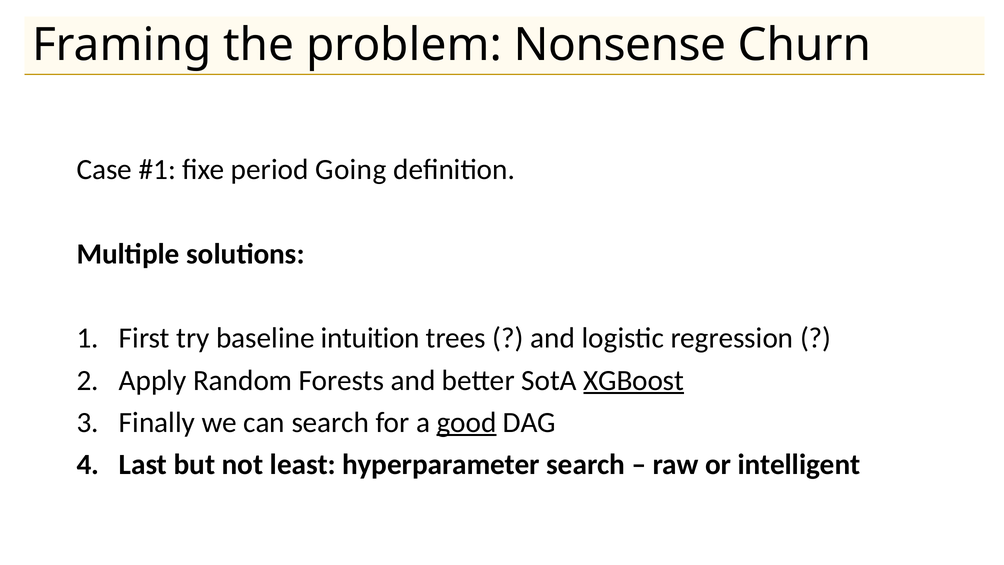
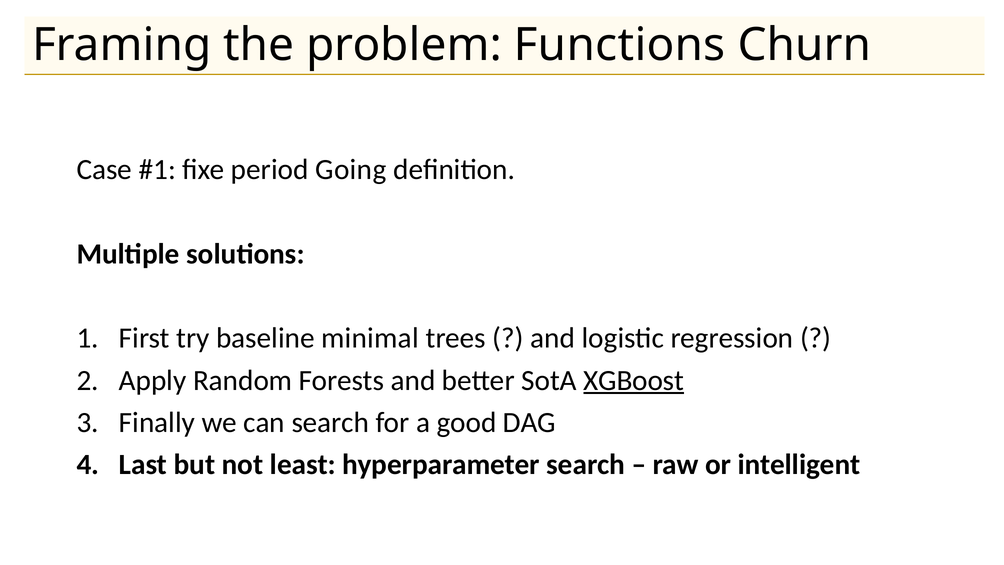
Nonsense: Nonsense -> Functions (620, 45)
intuition: intuition -> minimal (370, 338)
good underline: present -> none (467, 422)
